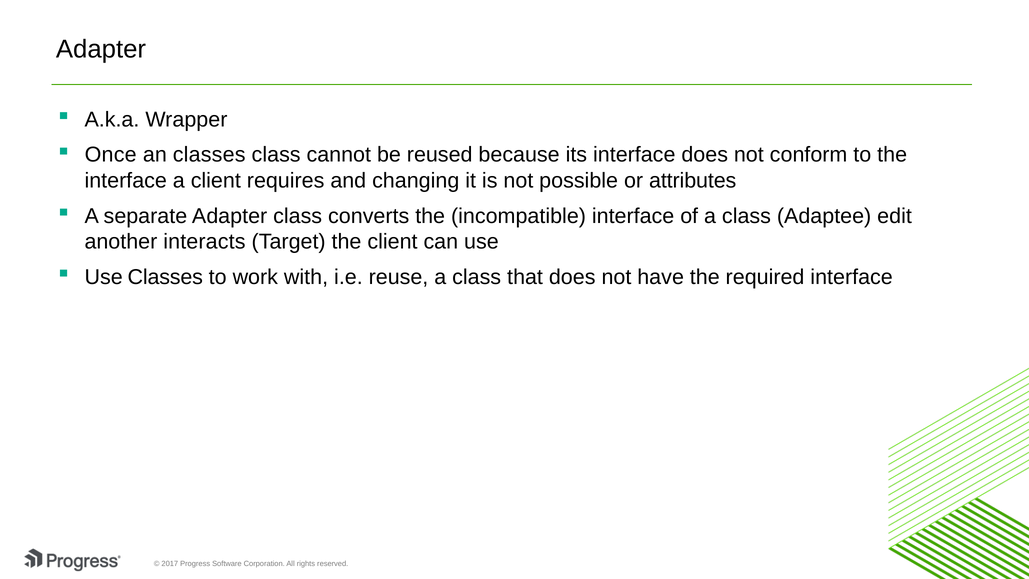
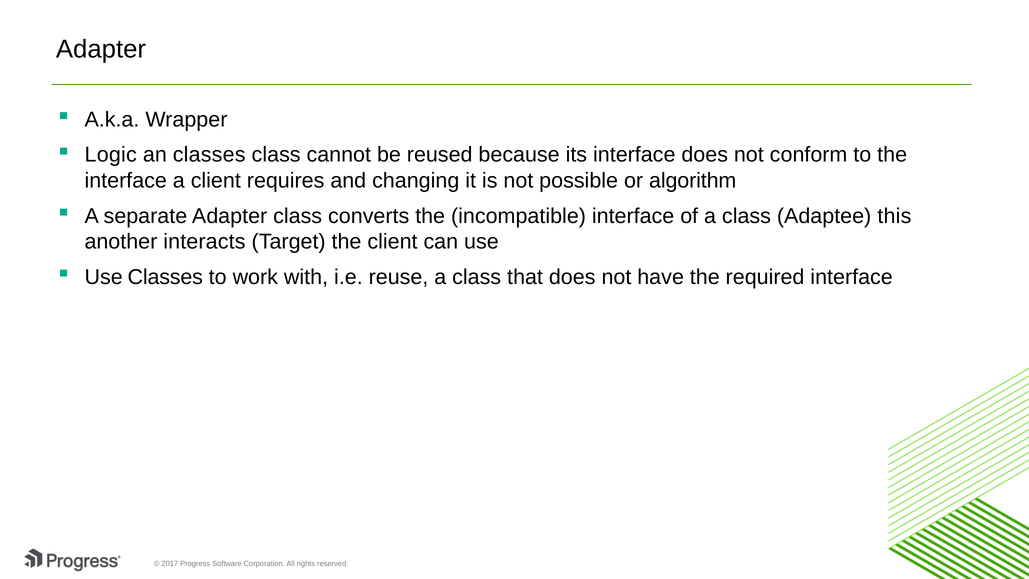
Once: Once -> Logic (111, 155)
attributes: attributes -> algorithm (693, 181)
edit: edit -> this (894, 216)
